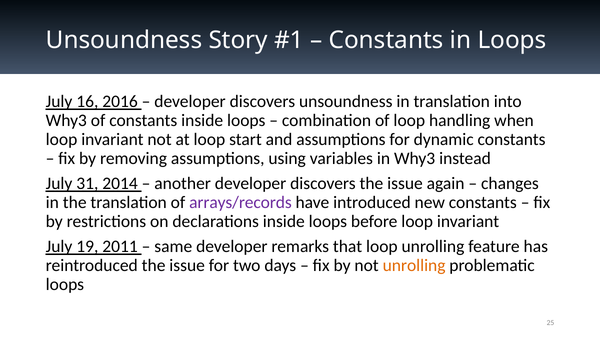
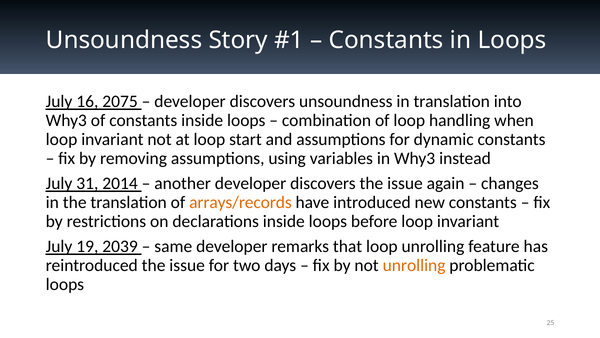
2016: 2016 -> 2075 (120, 101)
arrays/records colour: purple -> orange (240, 202)
2011: 2011 -> 2039 (120, 246)
